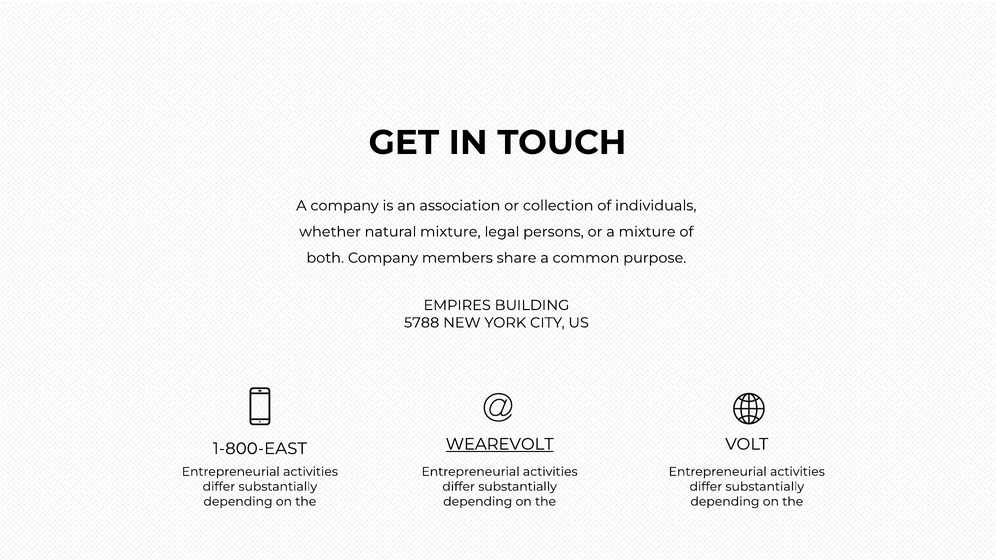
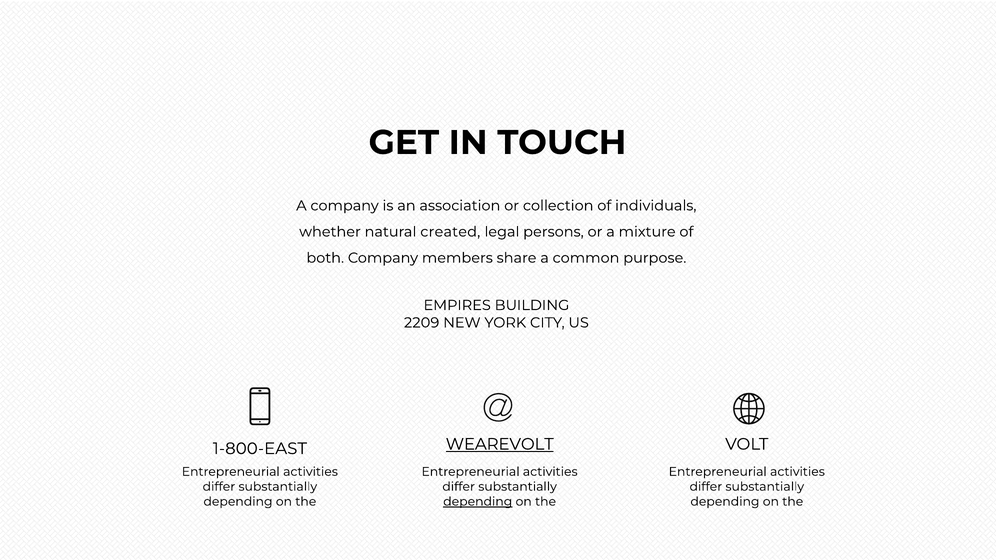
natural mixture: mixture -> created (450, 232)
5788: 5788 -> 2209 (422, 323)
depending underline: none -> present (478, 502)
